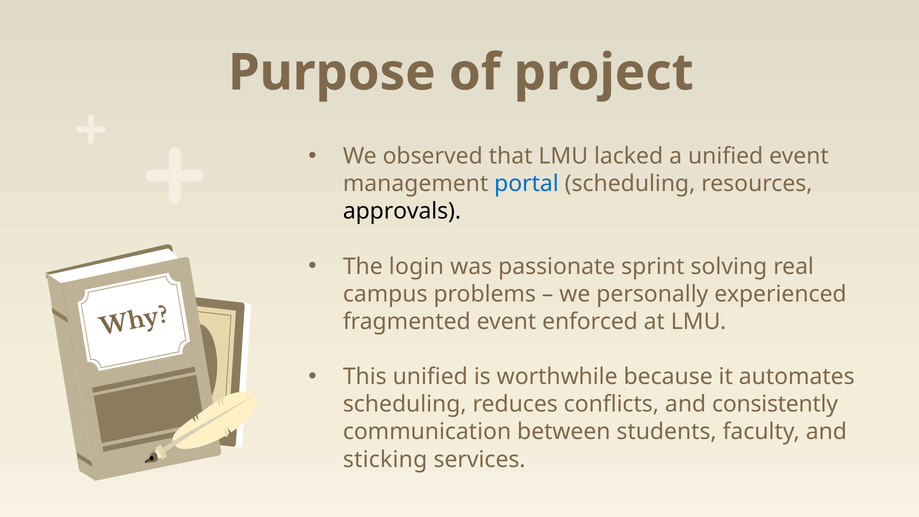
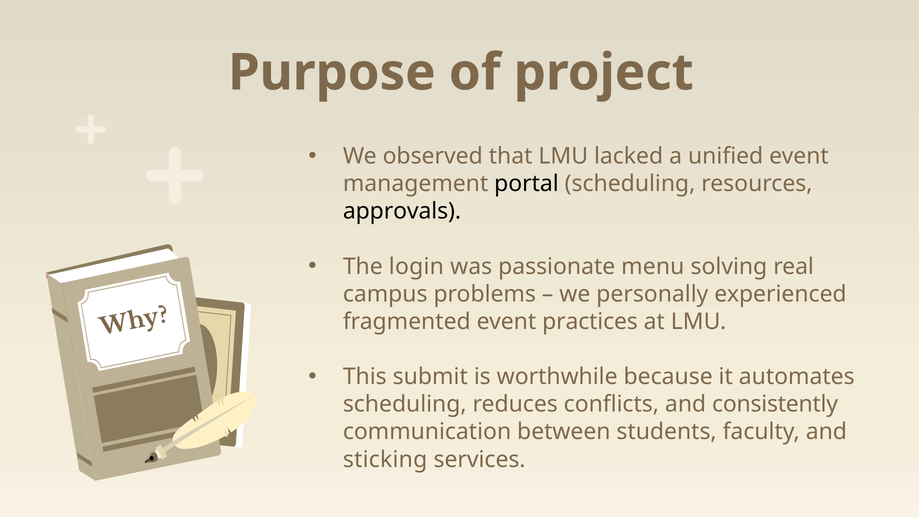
portal colour: blue -> black (526, 184)
sprint: sprint -> menu (653, 266)
enforced: enforced -> practices (590, 322)
This unified: unified -> submit (430, 377)
